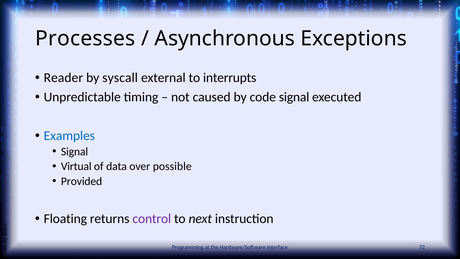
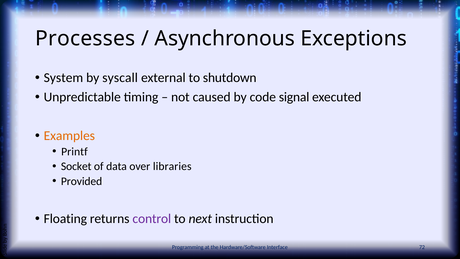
Reader: Reader -> System (63, 78)
interrupts: interrupts -> shutdown (230, 78)
Examples colour: blue -> orange (69, 136)
Signal: Signal -> Printf (74, 151)
Virtual: Virtual -> Socket (76, 166)
possible: possible -> libraries (172, 166)
